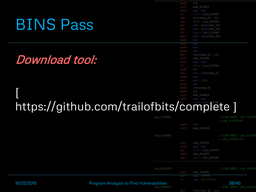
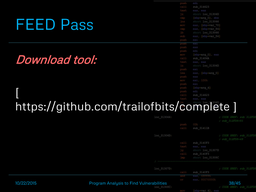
BINS: BINS -> FEED (36, 25)
